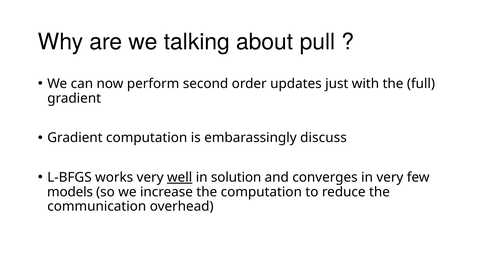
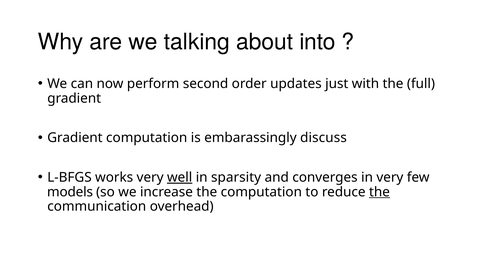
pull: pull -> into (318, 42)
solution: solution -> sparsity (236, 177)
the underline: none -> present (379, 192)
